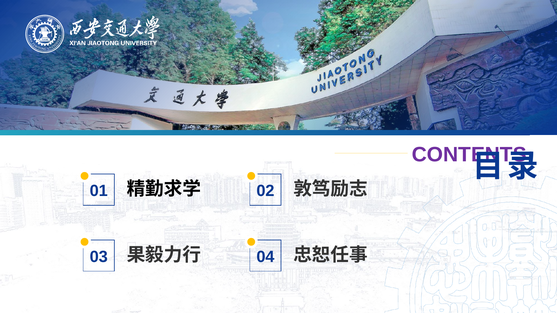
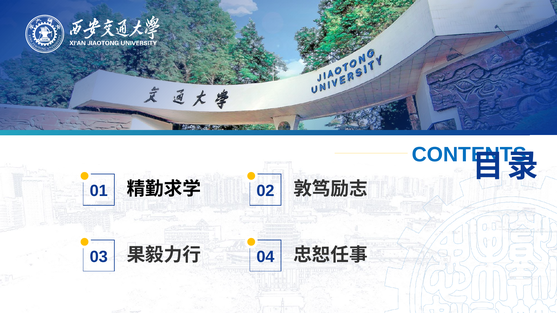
CONTENTS colour: purple -> blue (469, 155)
